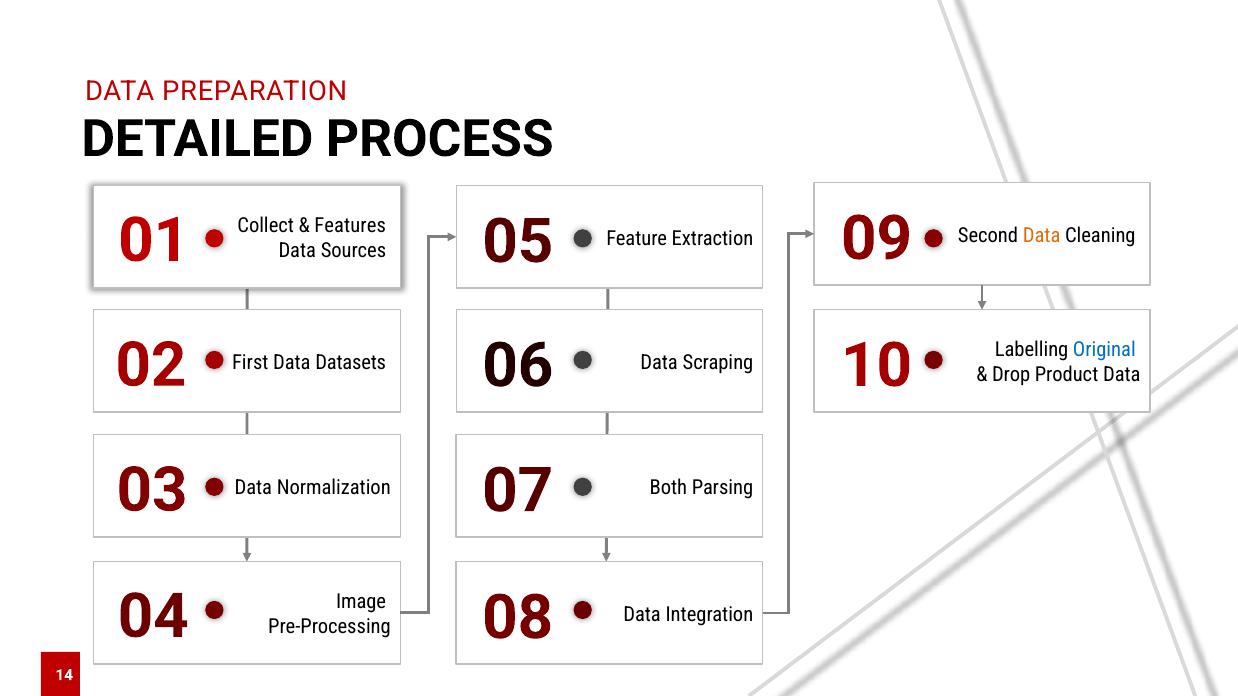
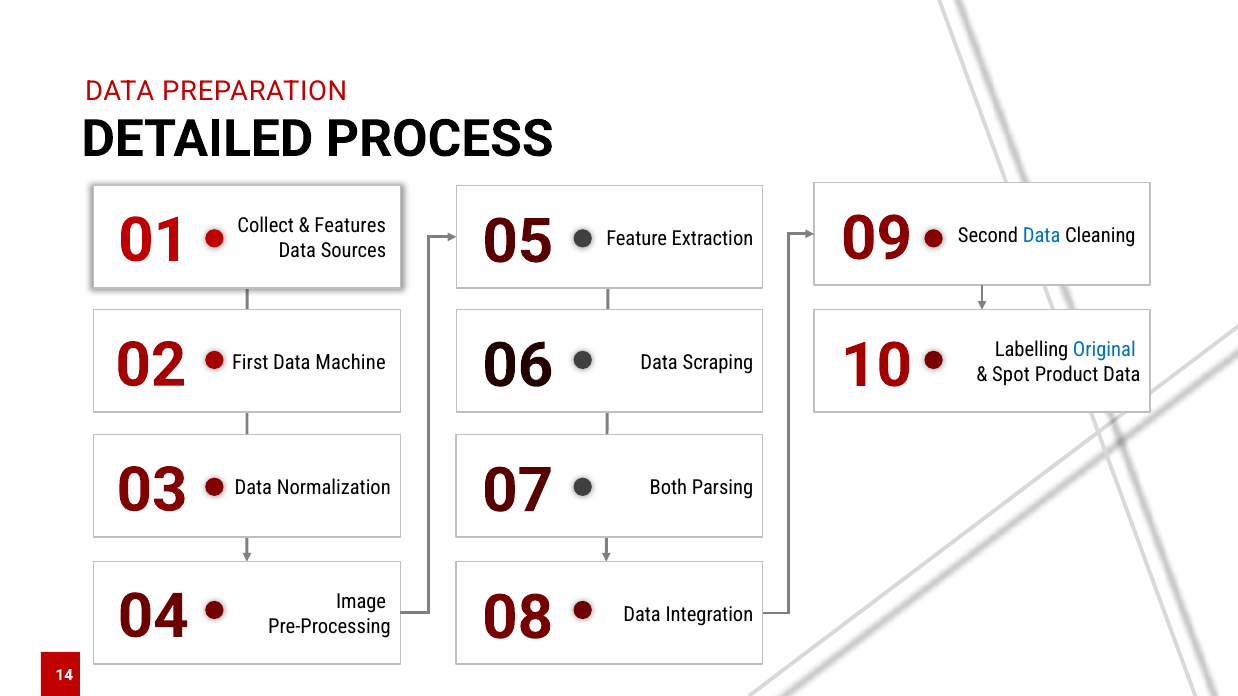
Data colour: orange -> blue (1042, 235)
Datasets: Datasets -> Machine (350, 363)
Drop: Drop -> Spot (1011, 375)
